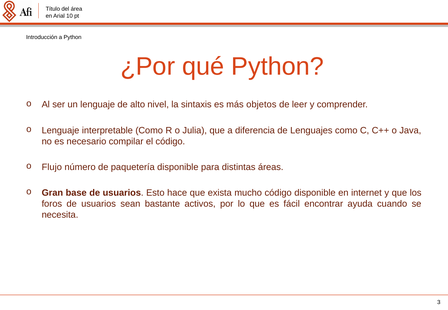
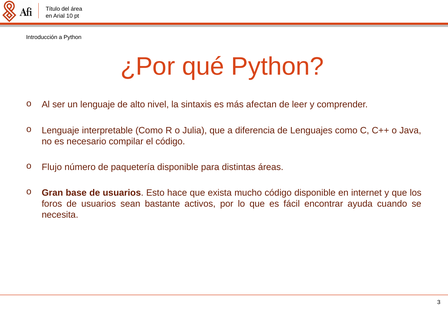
objetos: objetos -> afectan (261, 105)
